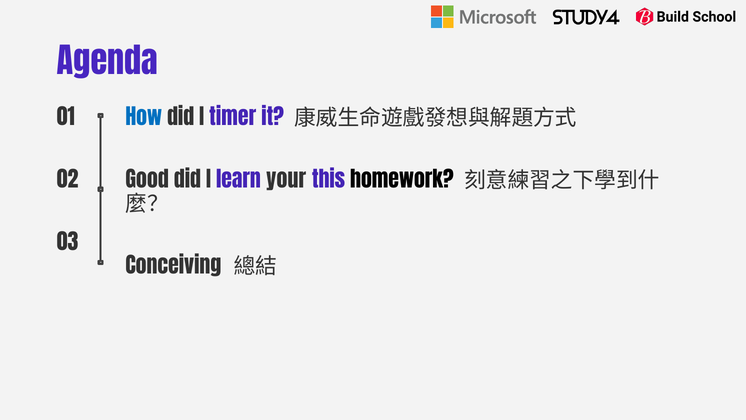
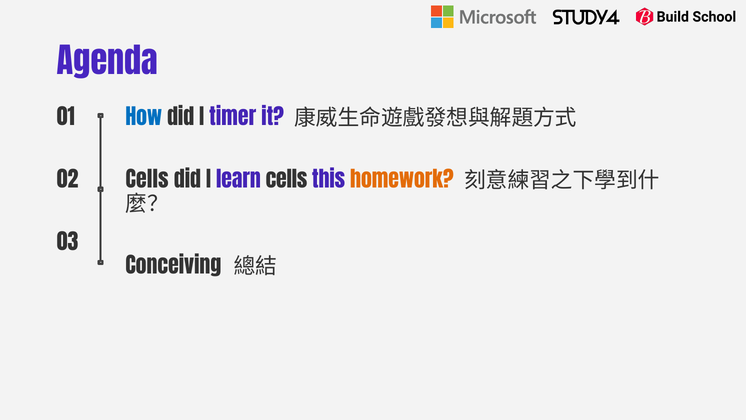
Good: Good -> Cells (147, 180)
learn your: your -> cells (286, 180)
homework colour: black -> orange (402, 180)
